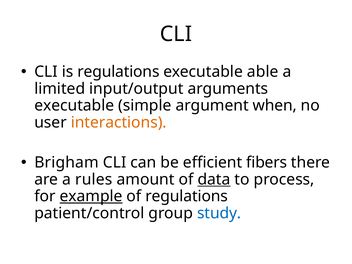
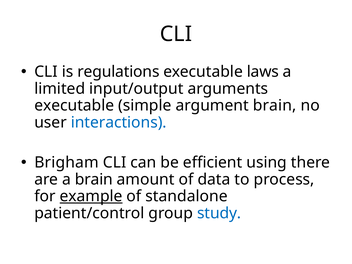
able: able -> laws (263, 72)
argument when: when -> brain (275, 106)
interactions colour: orange -> blue (119, 122)
fibers: fibers -> using (267, 163)
a rules: rules -> brain (94, 179)
data underline: present -> none (214, 179)
of regulations: regulations -> standalone (187, 196)
